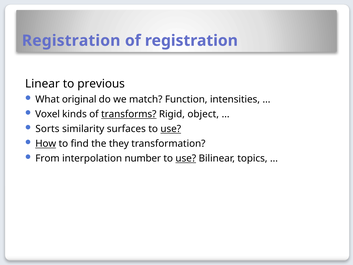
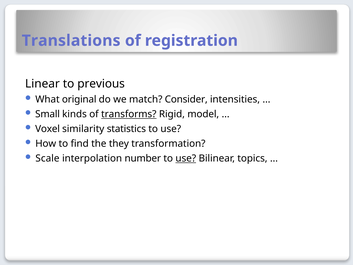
Registration: Registration -> Translations (71, 41)
Function: Function -> Consider (186, 99)
Voxel: Voxel -> Small (48, 114)
object: object -> model (203, 114)
Sorts: Sorts -> Voxel (48, 129)
surfaces: surfaces -> statistics (126, 129)
use underline: present -> none (171, 129)
How underline: present -> none (46, 144)
From: From -> Scale (47, 158)
